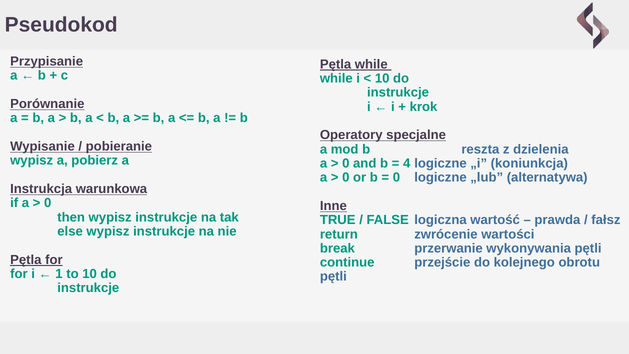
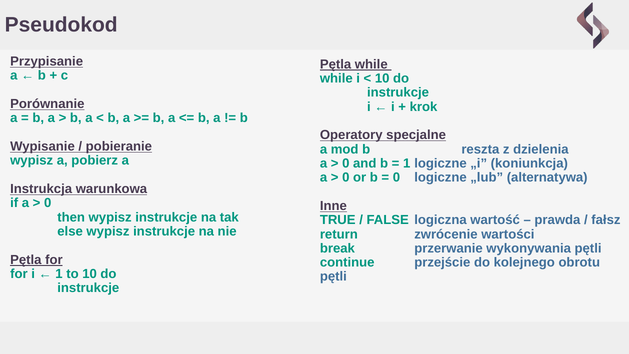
4: 4 -> 1 (407, 163)
